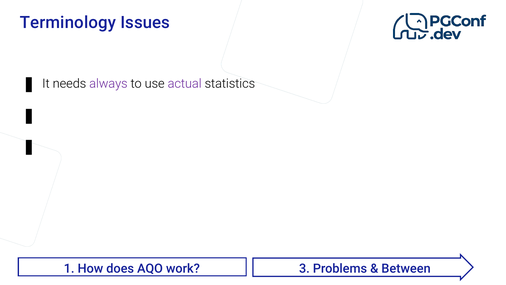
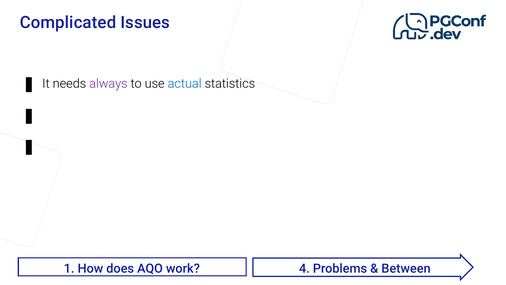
Terminology: Terminology -> Complicated (68, 22)
actual colour: purple -> blue (185, 84)
3: 3 -> 4 (304, 268)
